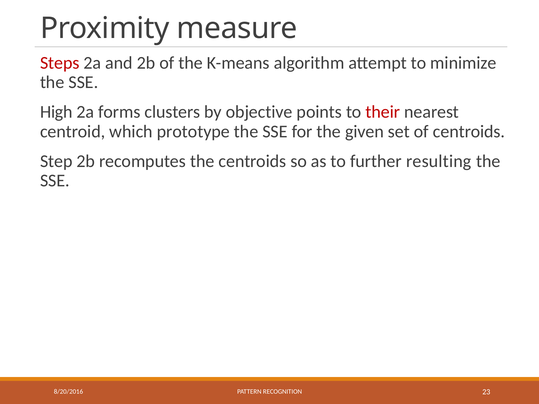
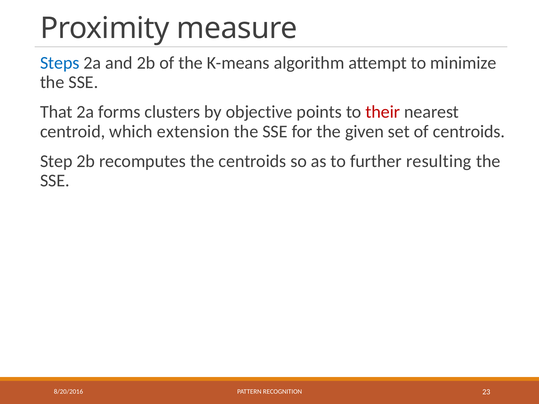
Steps colour: red -> blue (60, 63)
High: High -> That (56, 112)
prototype: prototype -> extension (193, 131)
